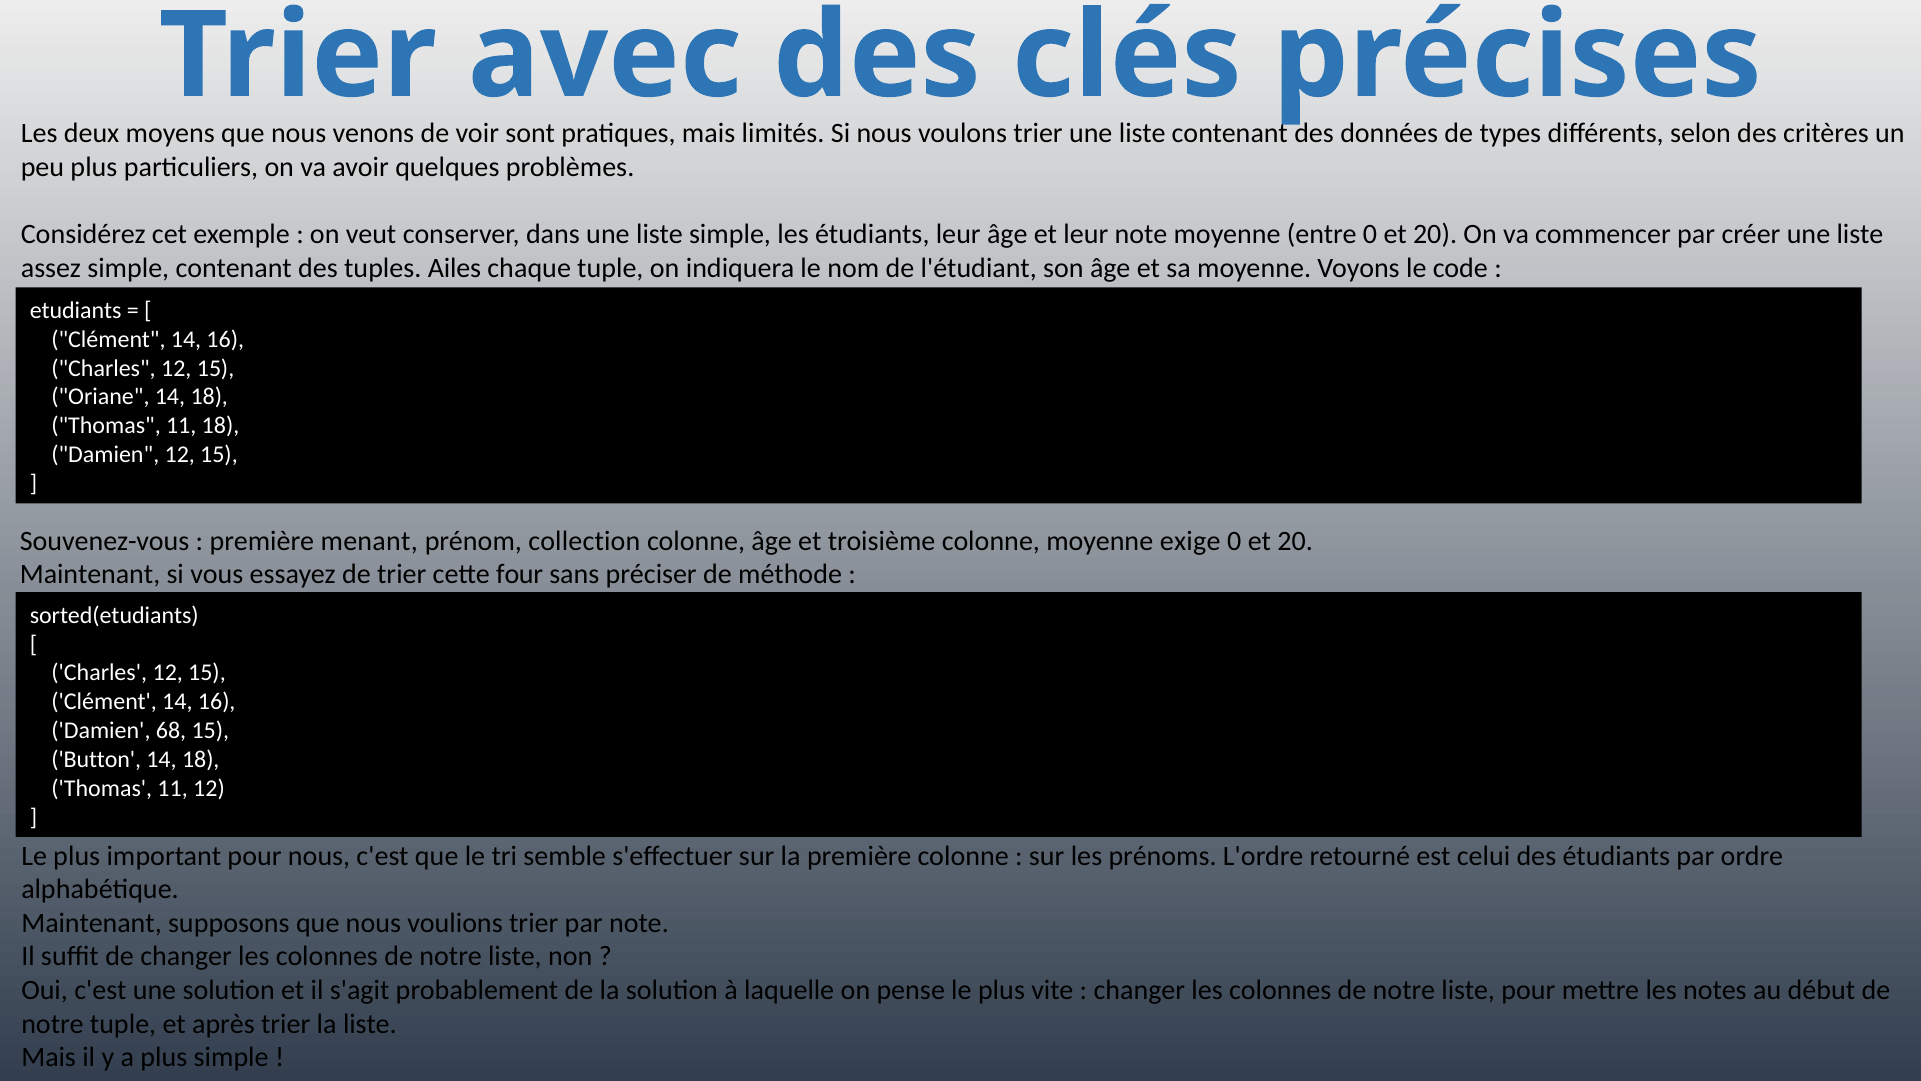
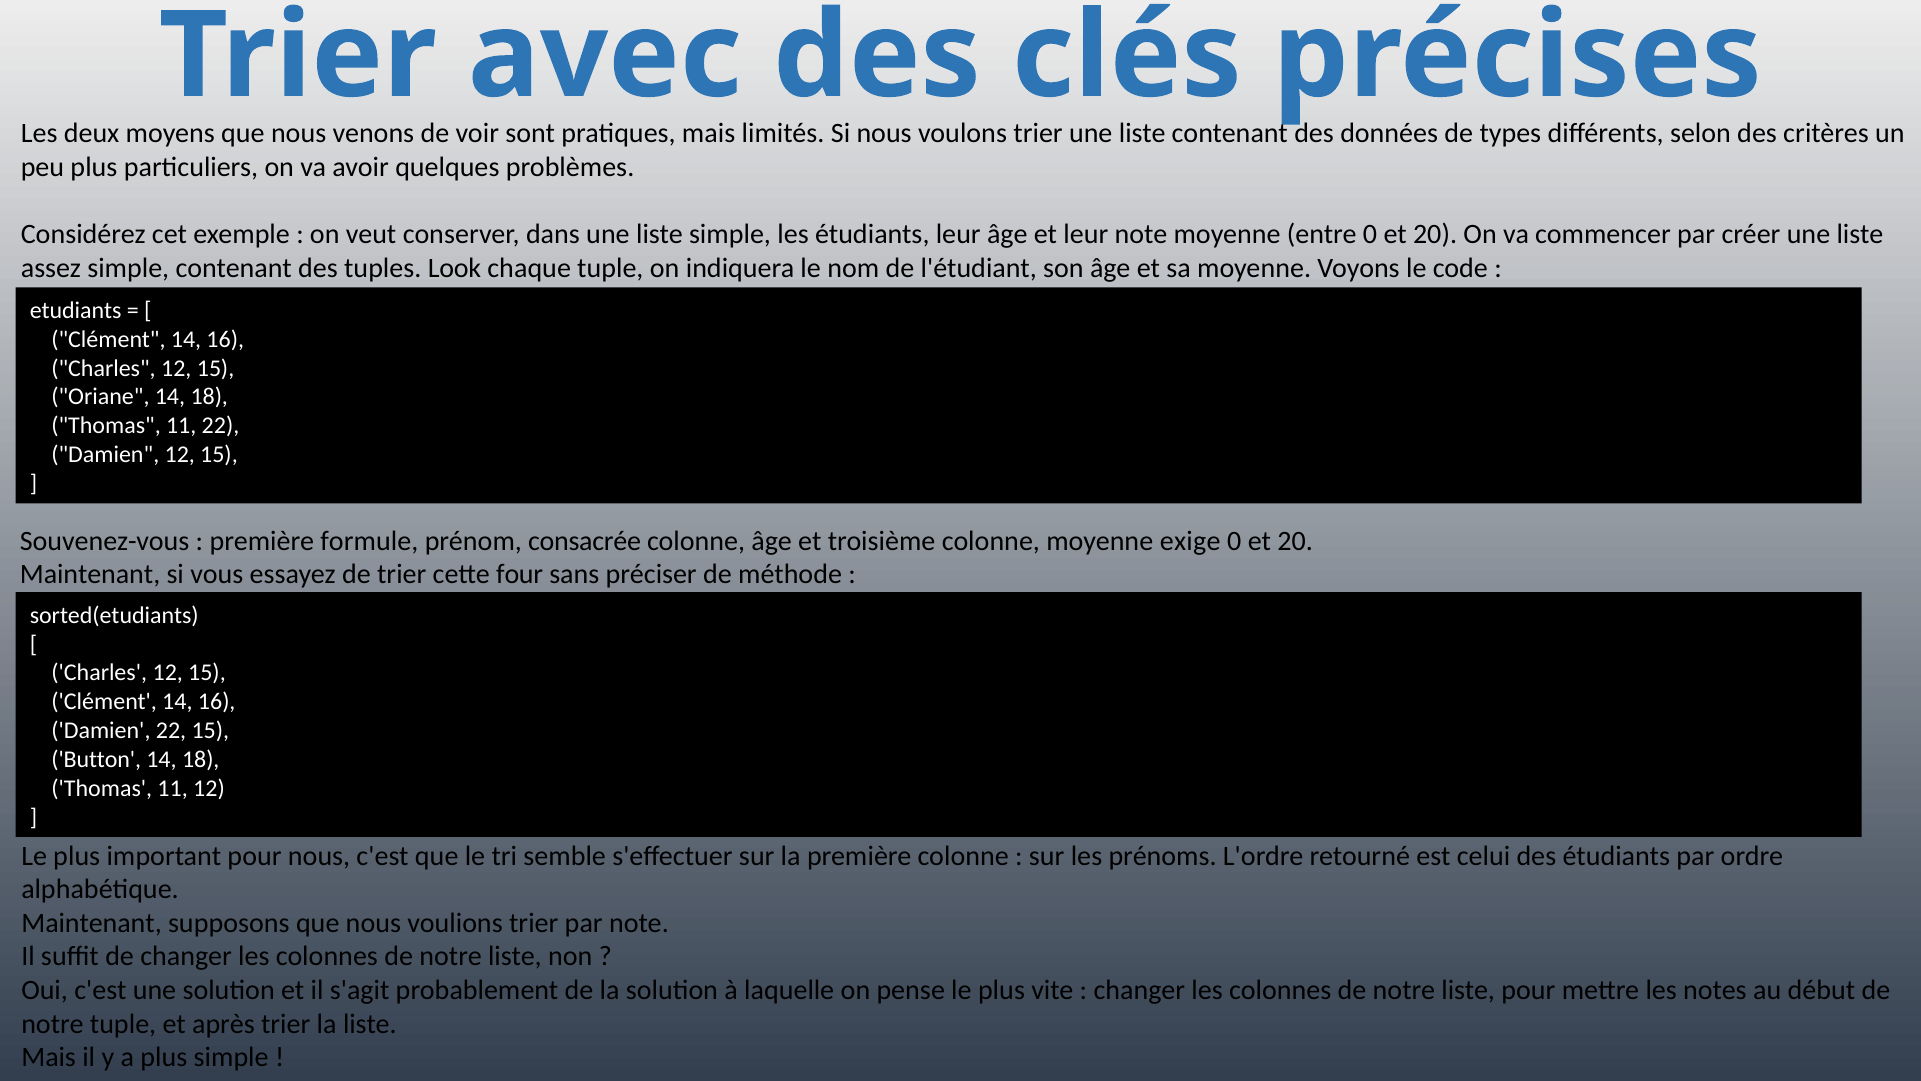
Ailes: Ailes -> Look (454, 268)
11 18: 18 -> 22 (220, 426)
menant: menant -> formule (369, 541)
collection: collection -> consacrée (585, 541)
Damien 68: 68 -> 22 (171, 730)
